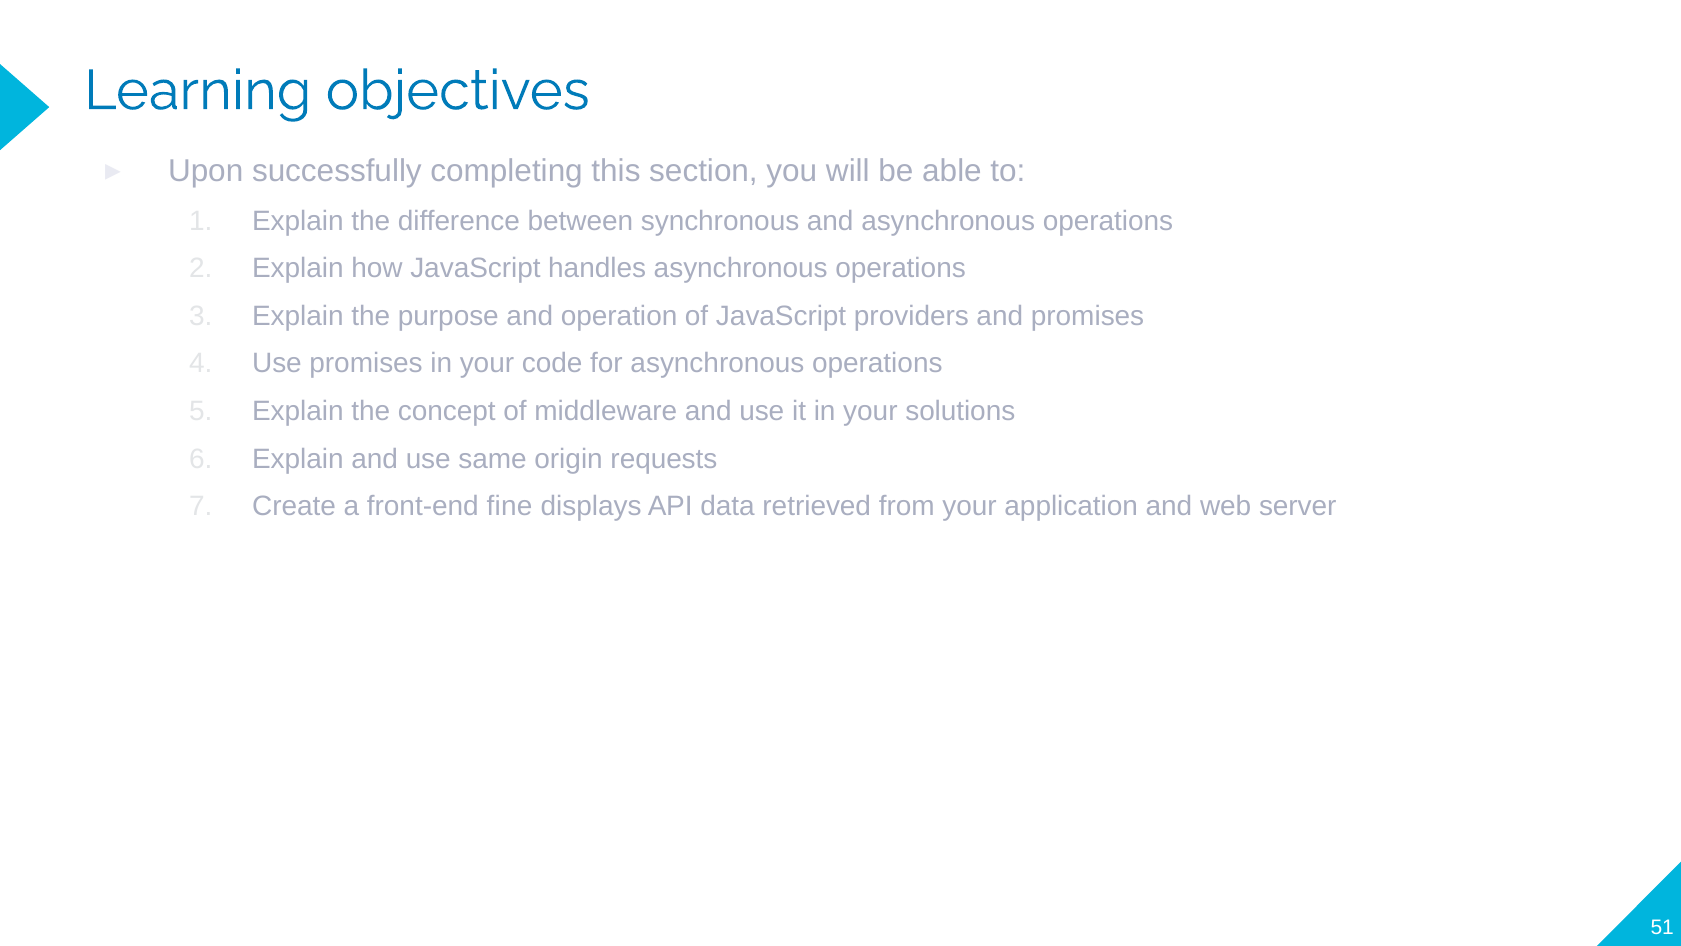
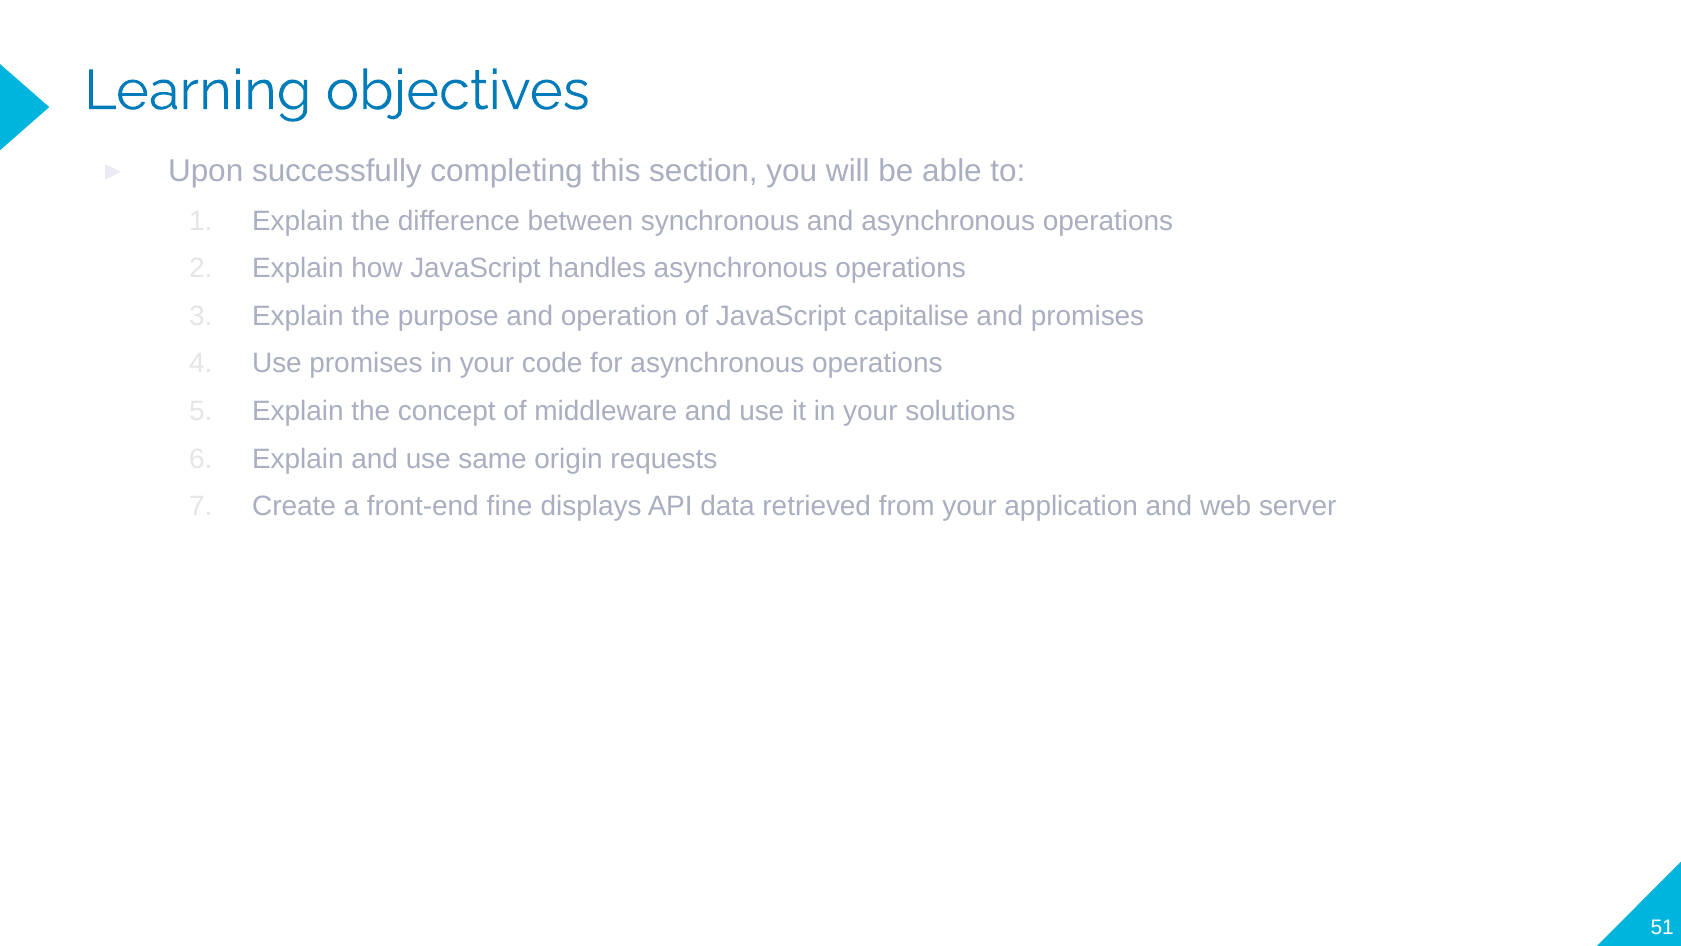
providers: providers -> capitalise (911, 316)
